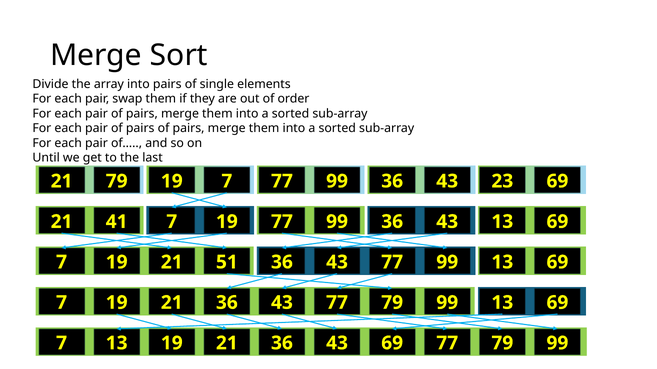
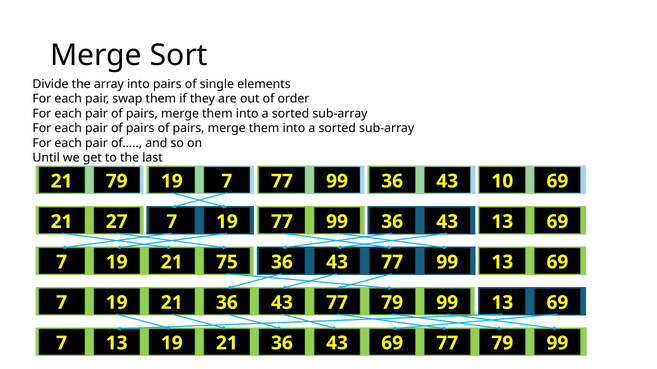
23: 23 -> 10 (502, 181)
41: 41 -> 27 (117, 222)
51: 51 -> 75 (227, 262)
